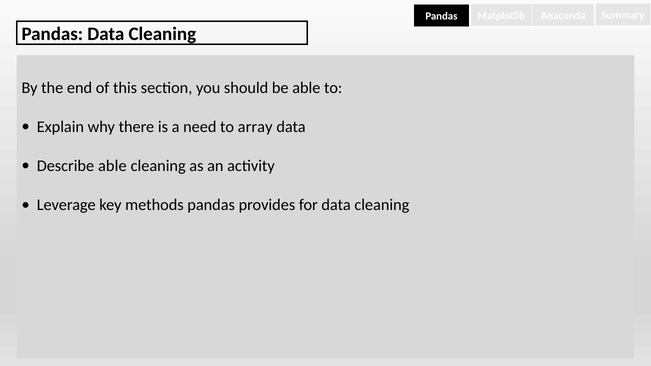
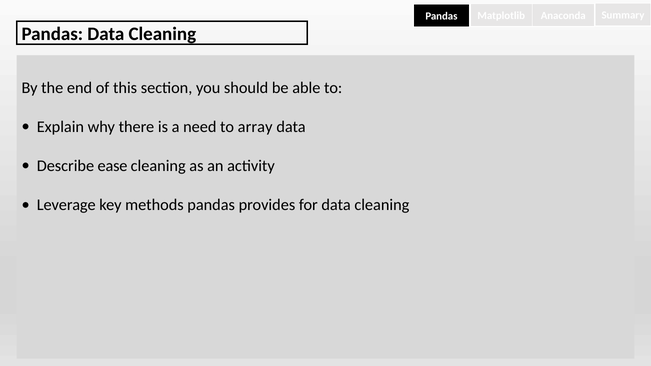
Describe able: able -> ease (113, 166)
